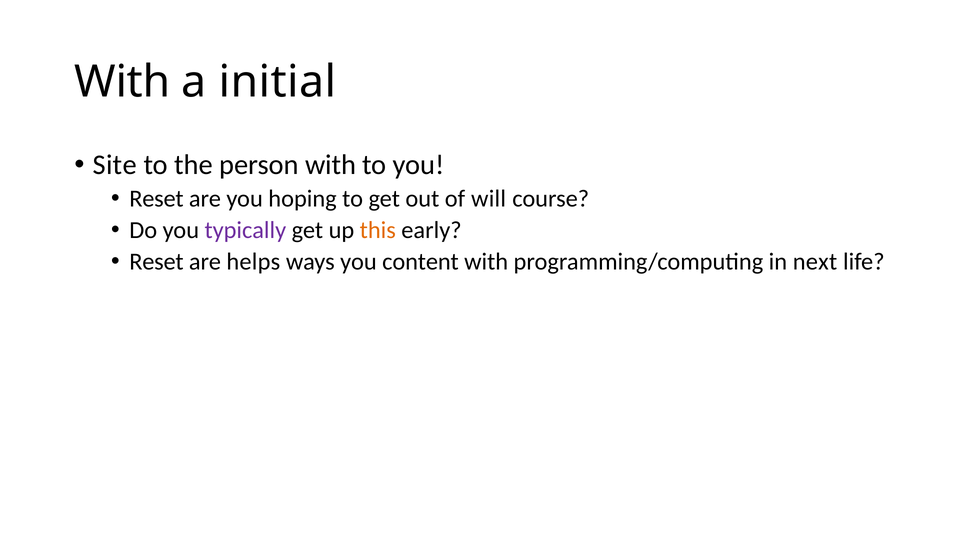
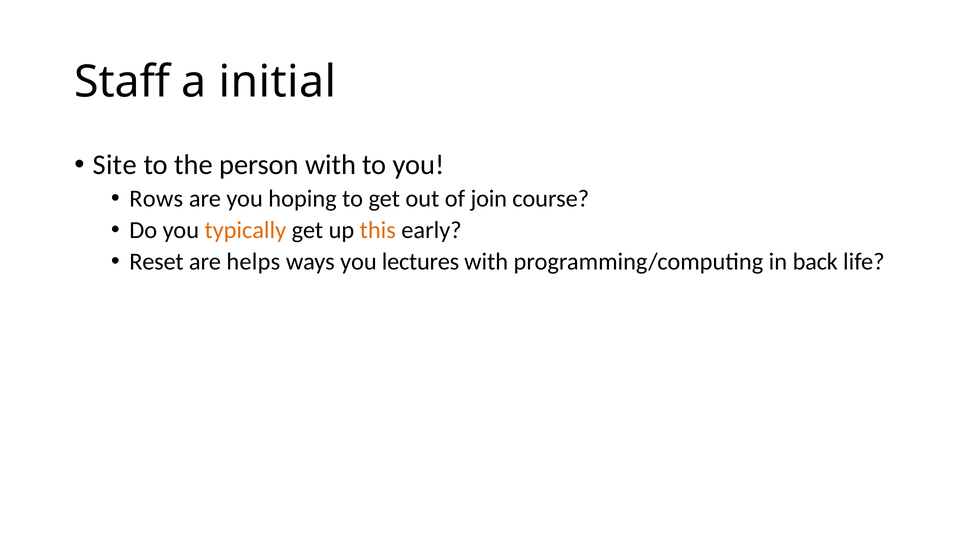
With: With -> Staff (122, 82)
Reset: Reset -> Rows (156, 199)
will: will -> join (489, 199)
typically colour: purple -> orange (245, 230)
content: content -> lectures (421, 261)
next: next -> back (815, 261)
